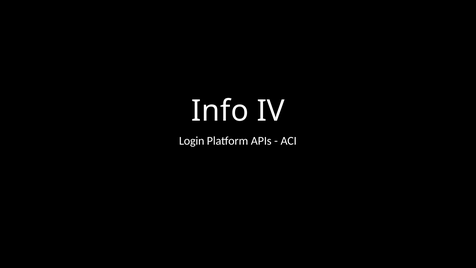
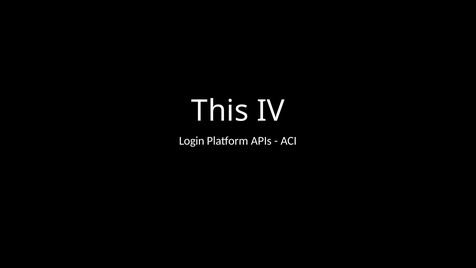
Info: Info -> This (220, 111)
